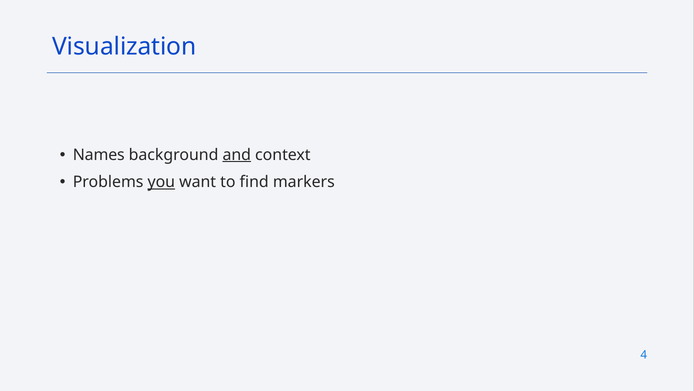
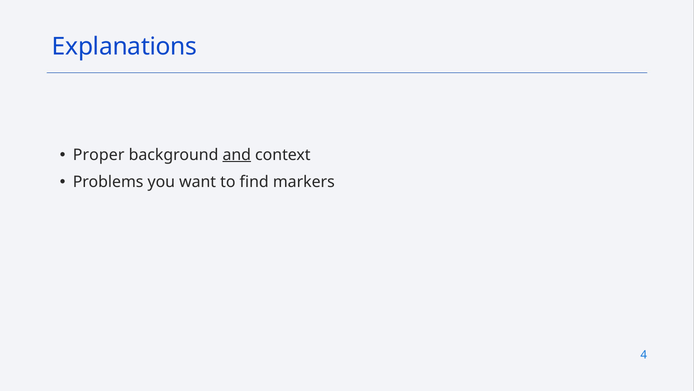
Visualization: Visualization -> Explanations (124, 46)
Names: Names -> Proper (99, 155)
you underline: present -> none (161, 182)
